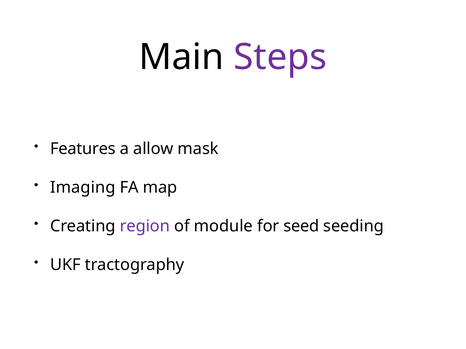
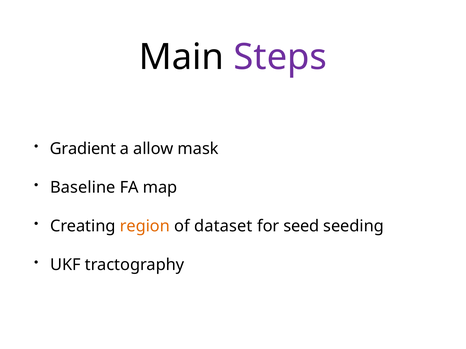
Features: Features -> Gradient (83, 149)
Imaging: Imaging -> Baseline (83, 188)
region colour: purple -> orange (145, 226)
module: module -> dataset (223, 226)
